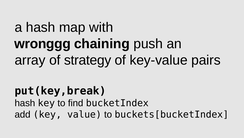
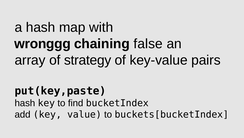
push: push -> false (148, 44)
put(key,break: put(key,break -> put(key,paste (60, 91)
